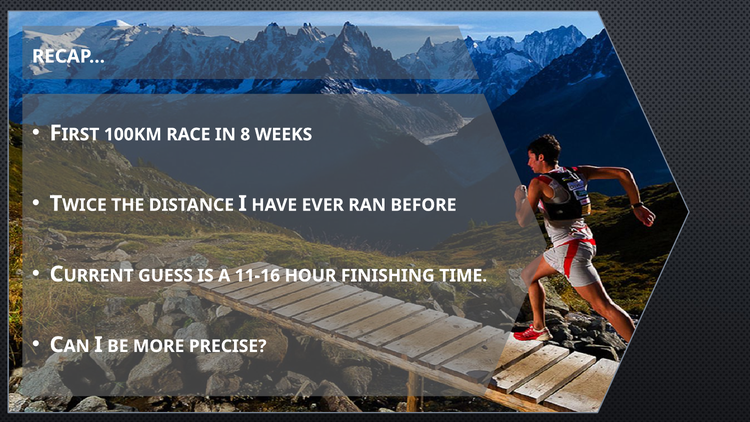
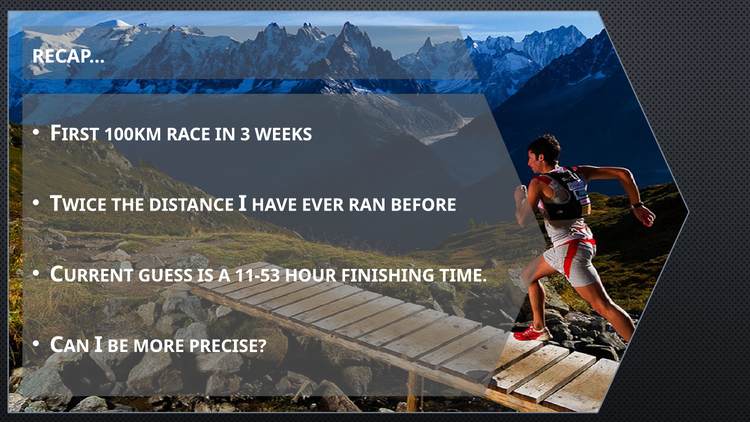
8: 8 -> 3 (245, 134)
11-16: 11-16 -> 11-53 (257, 276)
